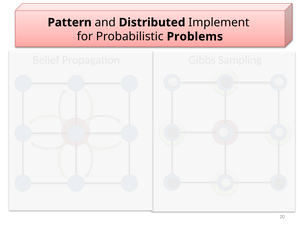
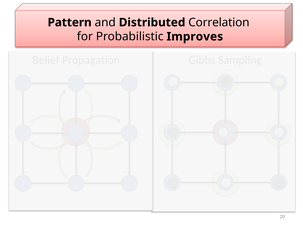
Implement: Implement -> Correlation (219, 22)
Problems: Problems -> Improves (195, 37)
